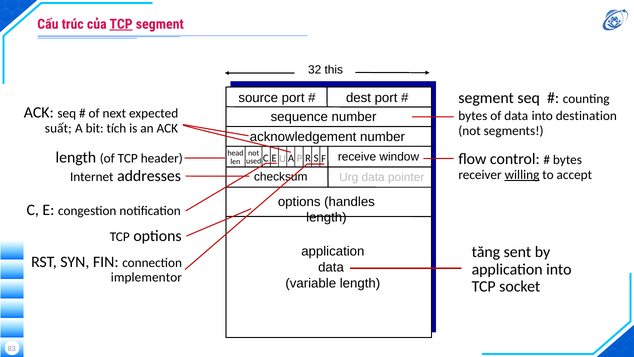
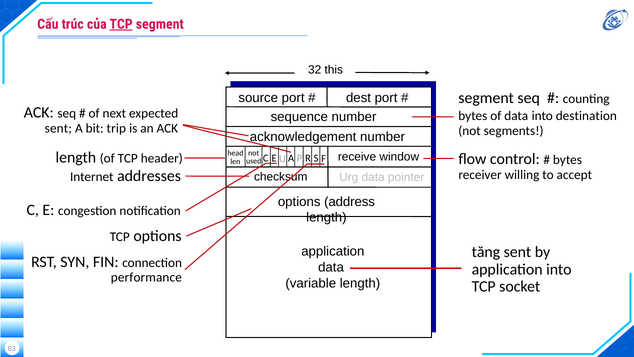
suất: suất -> sent (58, 128)
tích: tích -> trip (116, 128)
willing underline: present -> none (522, 175)
handles: handles -> address (350, 201)
implementor: implementor -> performance (146, 277)
